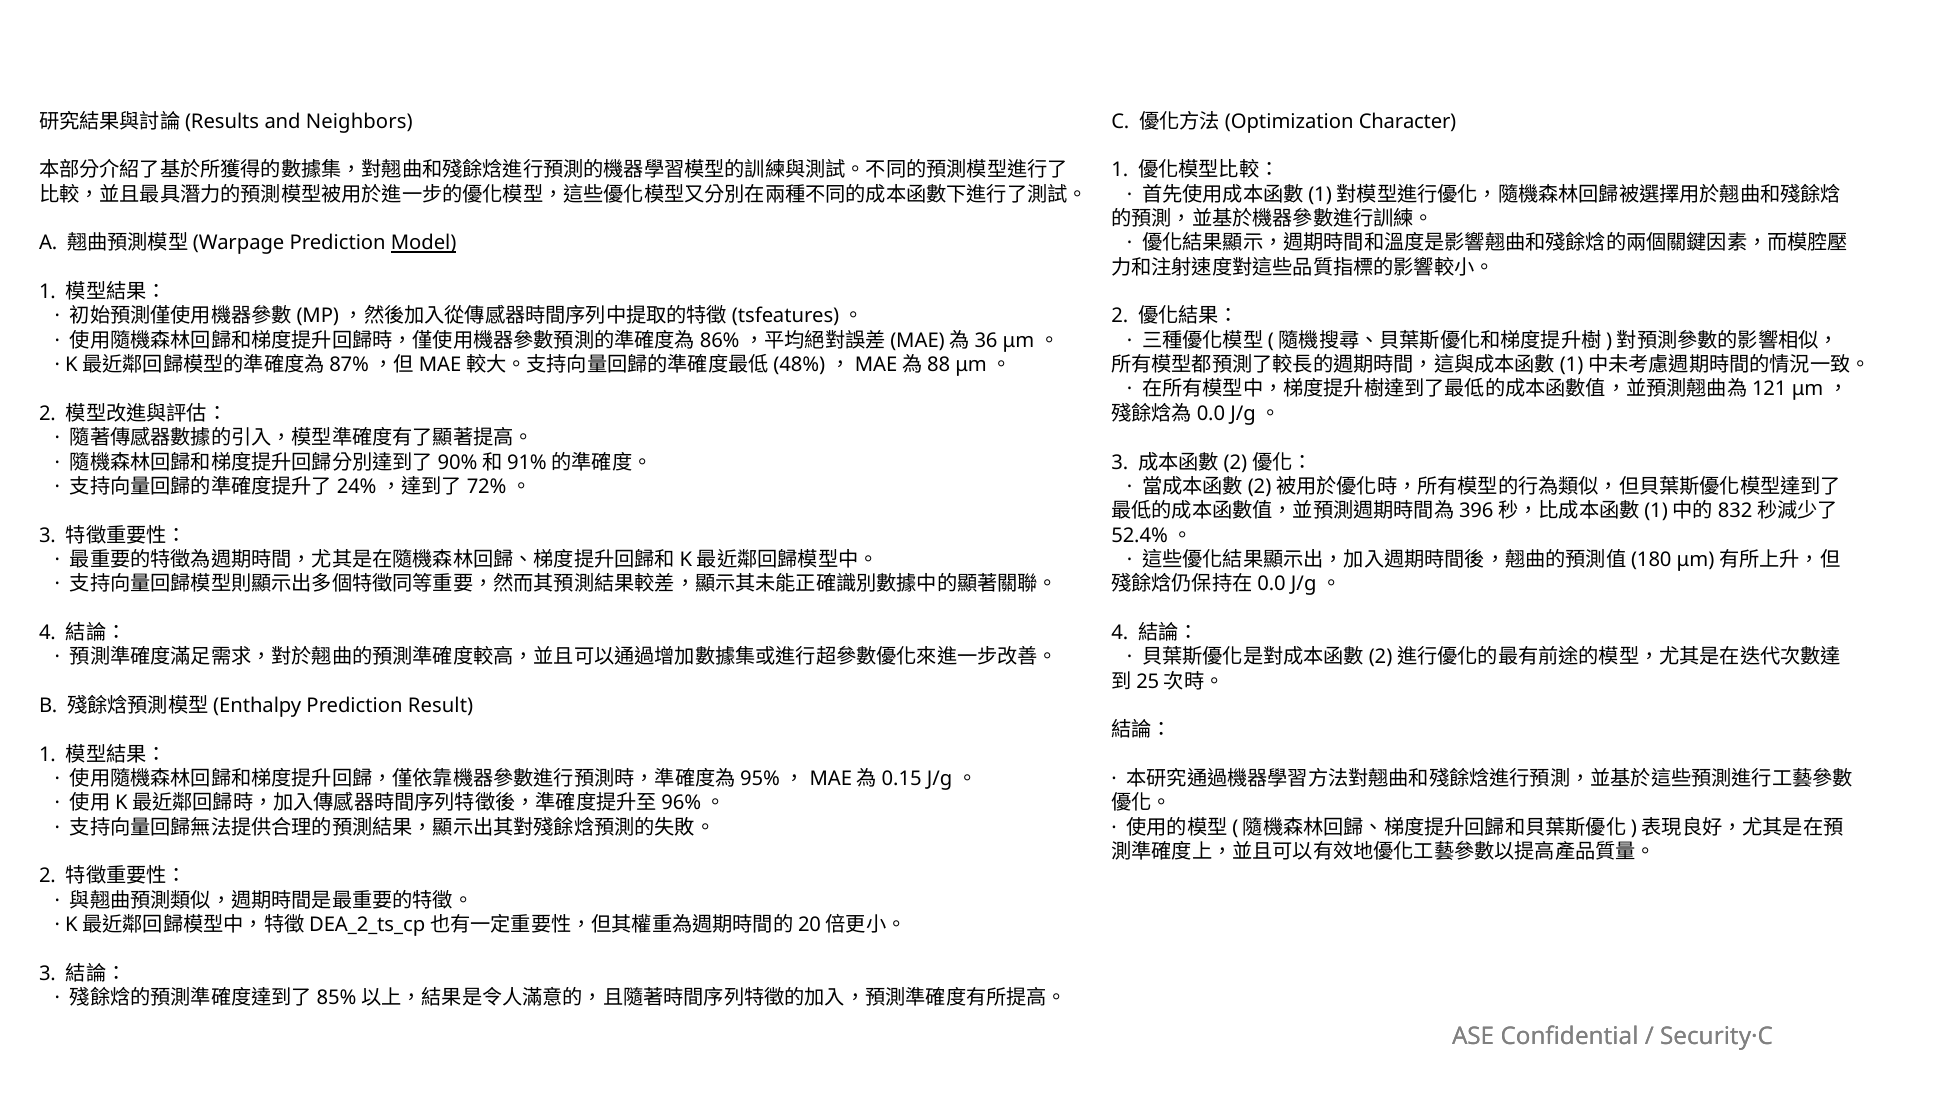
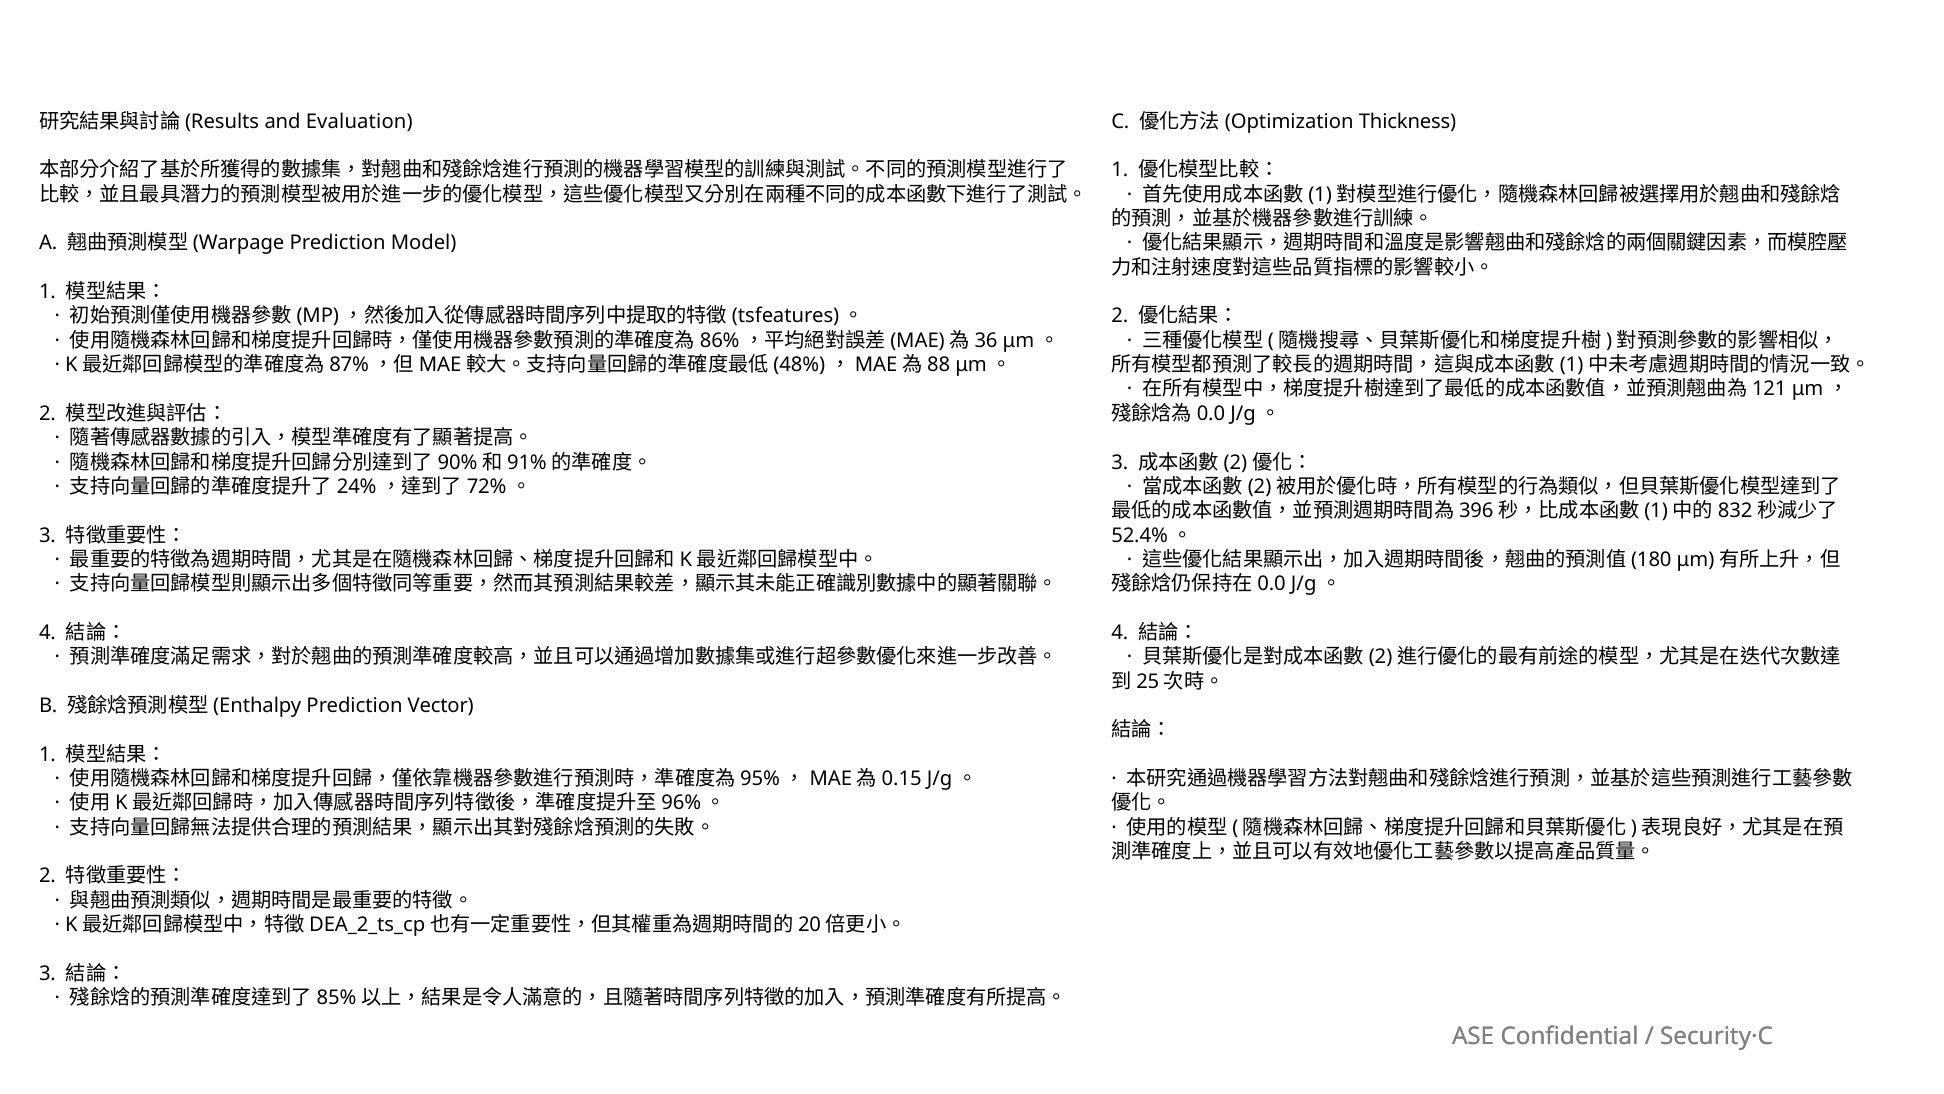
Neighbors: Neighbors -> Evaluation (359, 121)
Character: Character -> Thickness (1408, 121)
Model underline: present -> none (424, 243)
Result: Result -> Vector (441, 705)
